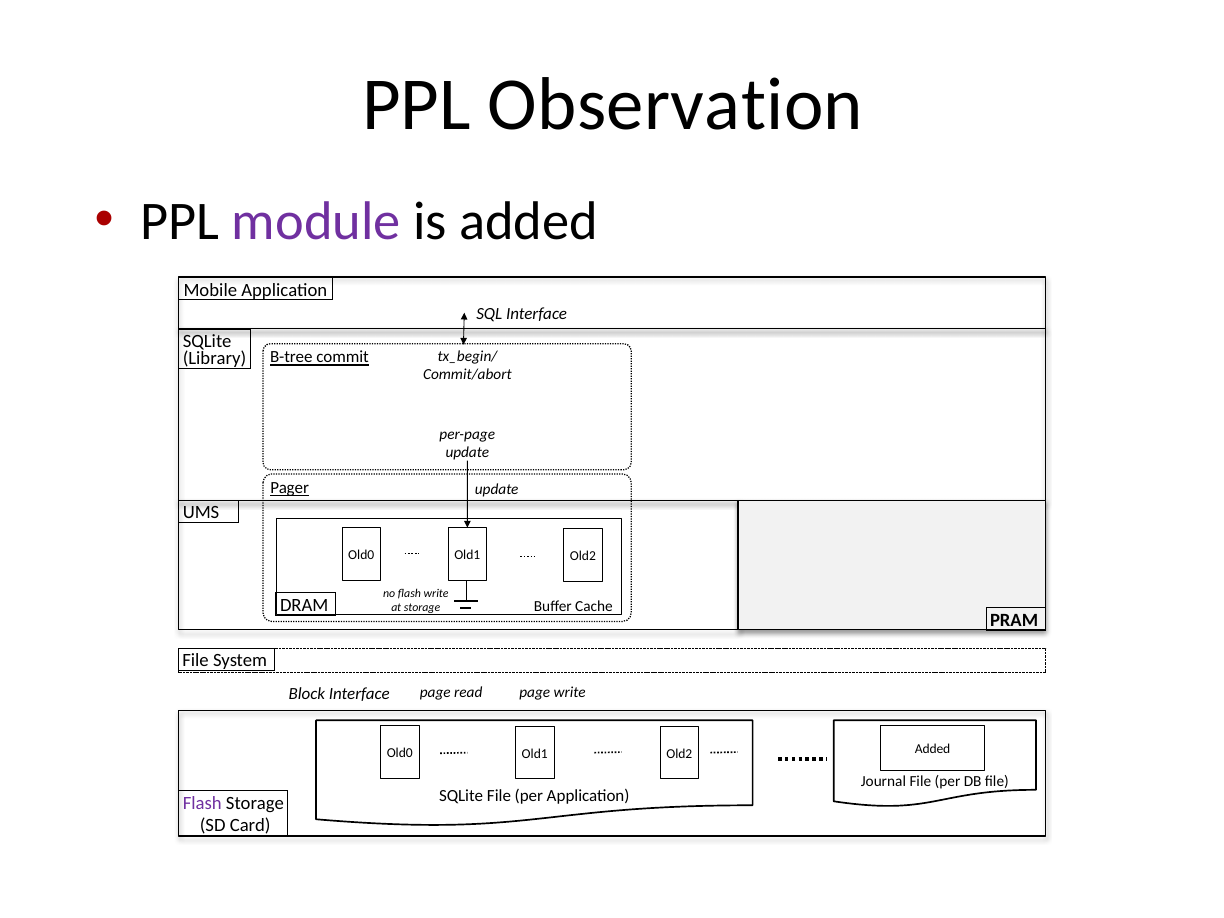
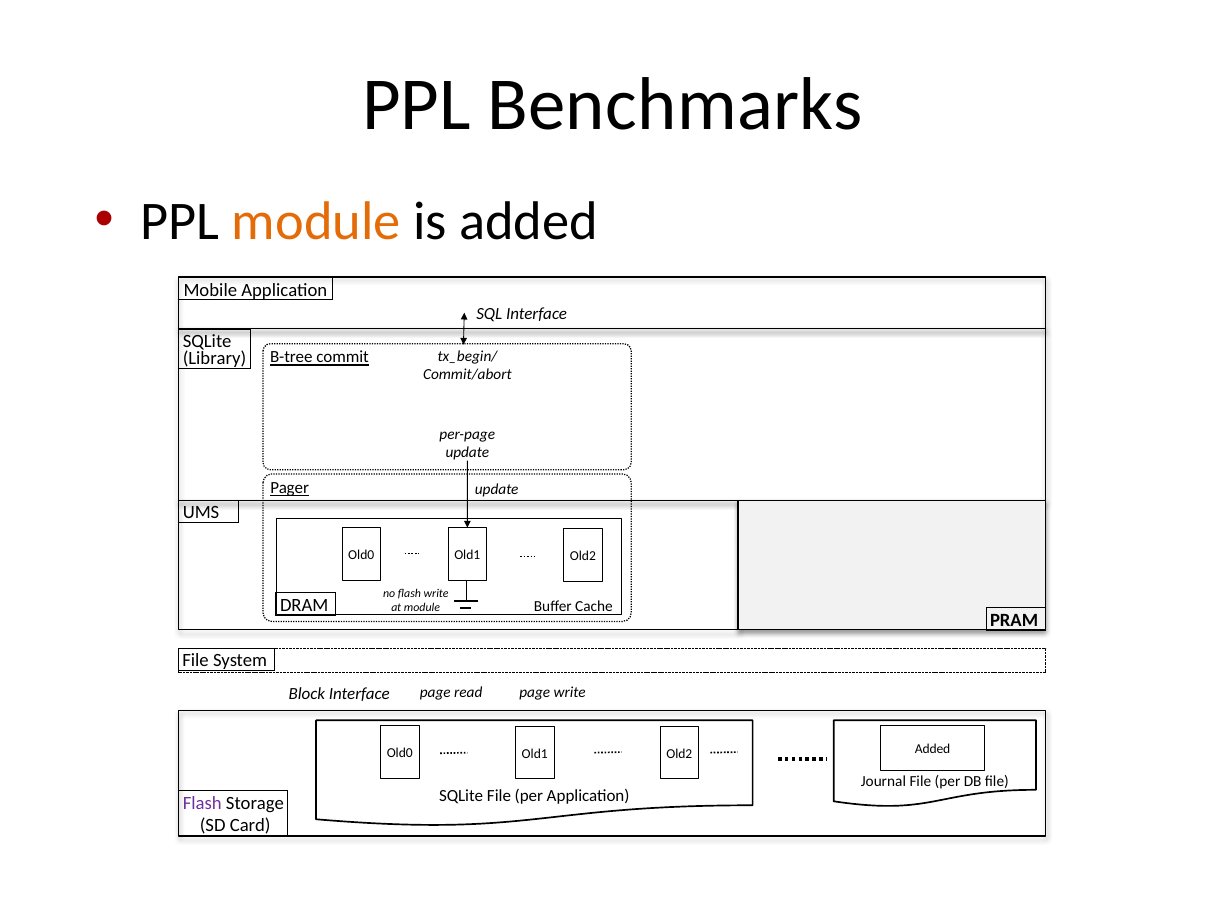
Observation: Observation -> Benchmarks (675, 104)
module colour: purple -> orange (316, 221)
at storage: storage -> module (422, 608)
